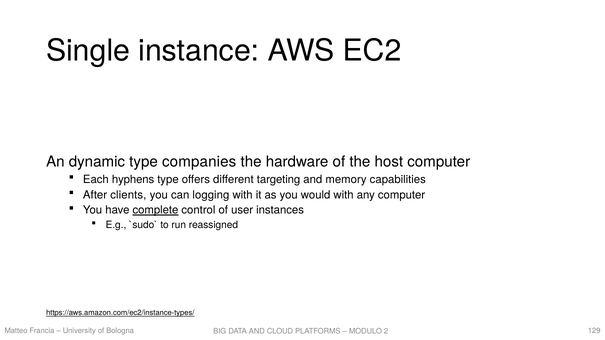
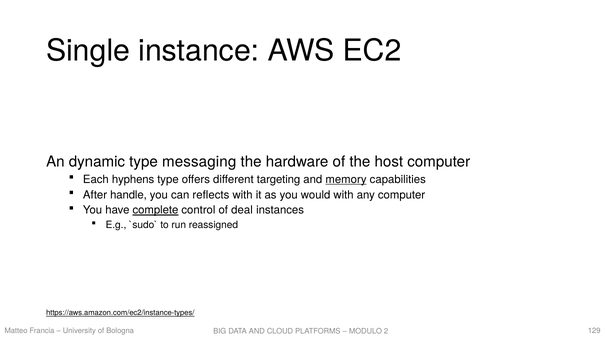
companies: companies -> messaging (199, 162)
memory underline: none -> present (346, 180)
clients: clients -> handle (128, 195)
logging: logging -> reflects (211, 195)
user: user -> deal (242, 210)
